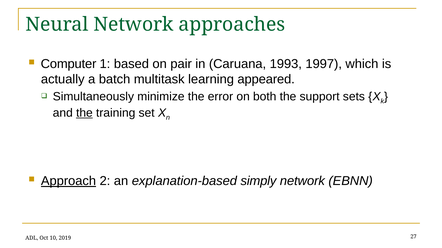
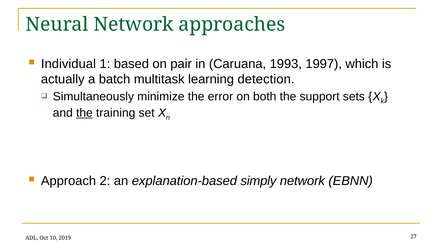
Computer: Computer -> Individual (68, 64)
appeared: appeared -> detection (266, 80)
Approach underline: present -> none (68, 181)
